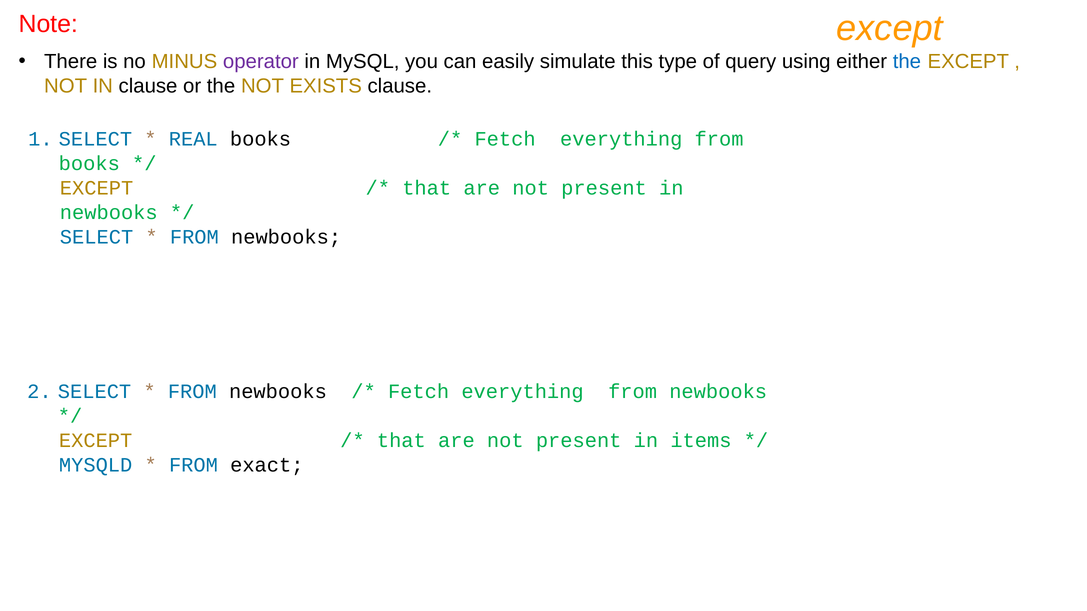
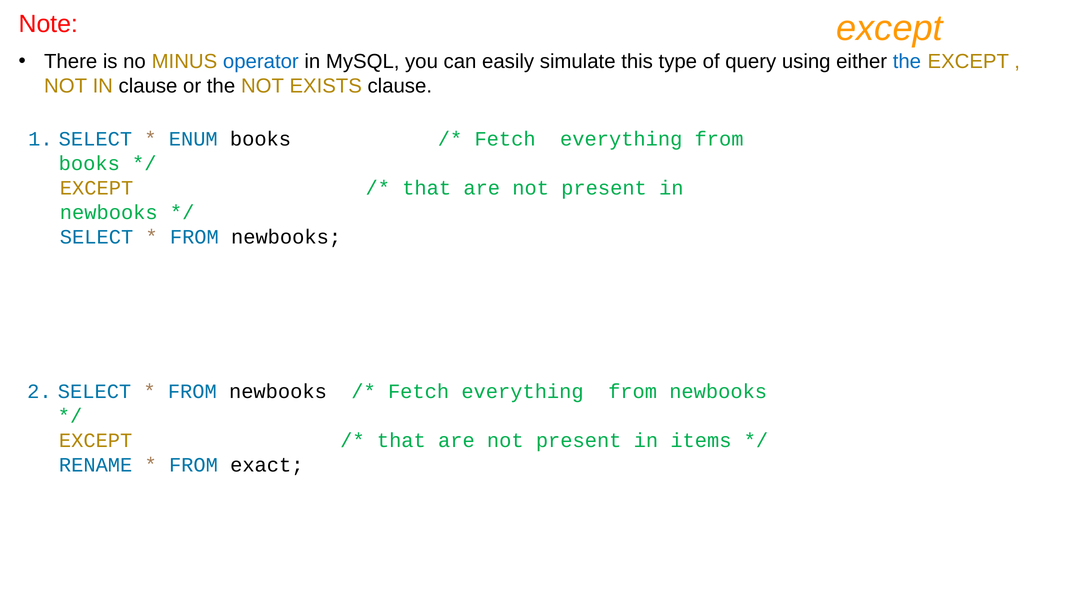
operator colour: purple -> blue (261, 62)
REAL: REAL -> ENUM (193, 139)
MYSQLD: MYSQLD -> RENAME (96, 465)
